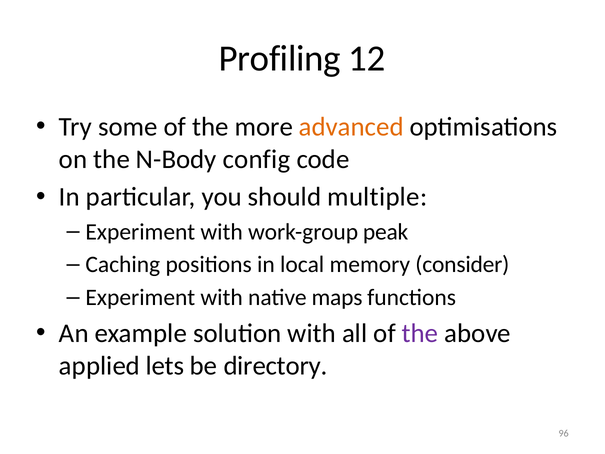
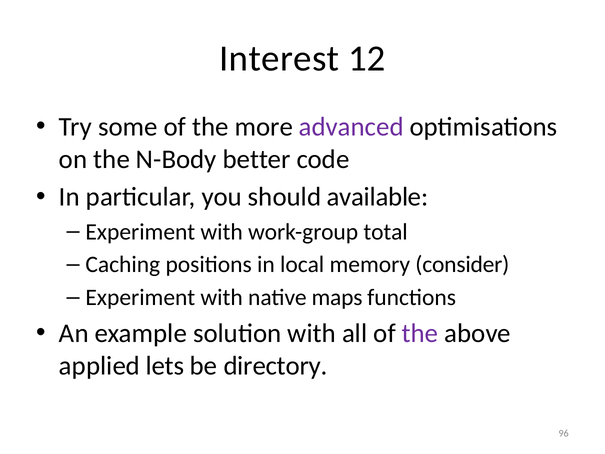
Profiling: Profiling -> Interest (279, 59)
advanced colour: orange -> purple (351, 127)
config: config -> better (257, 159)
multiple: multiple -> available (378, 197)
peak: peak -> total (386, 232)
